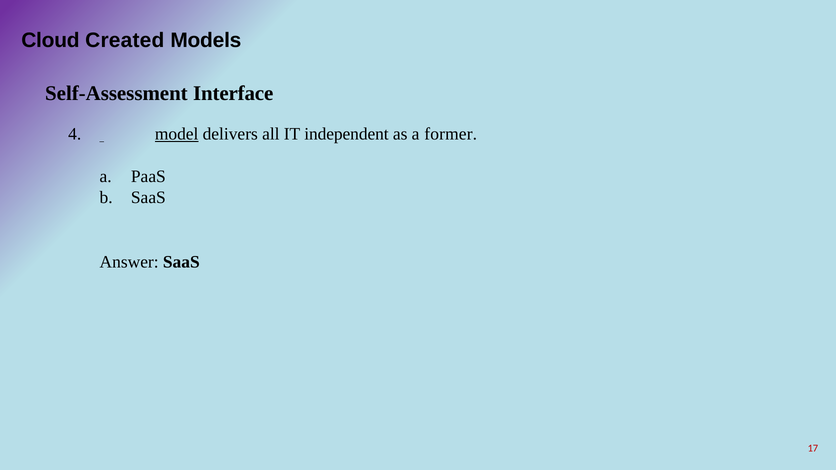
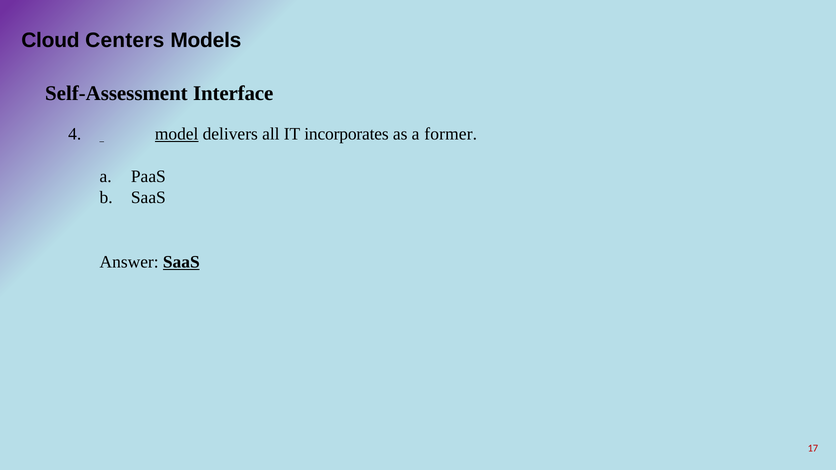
Created: Created -> Centers (125, 40)
independent: independent -> incorporates (347, 134)
SaaS underline: none -> present (181, 262)
